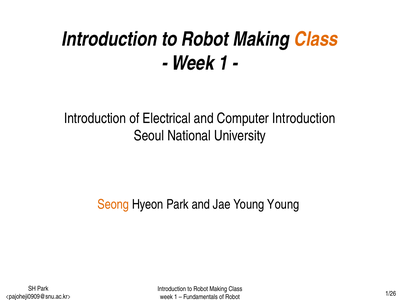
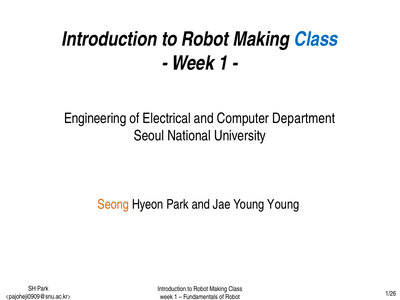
Class colour: orange -> blue (316, 39)
Introduction: Introduction -> Engineering (95, 118)
Computer Introduction: Introduction -> Department (304, 118)
